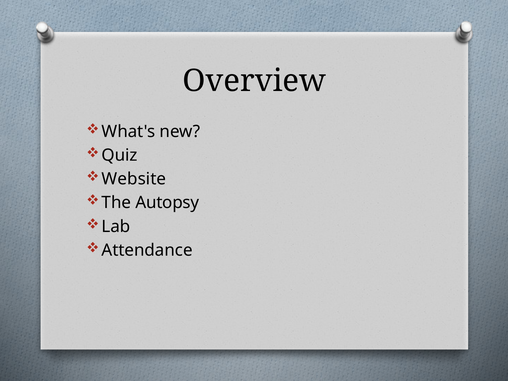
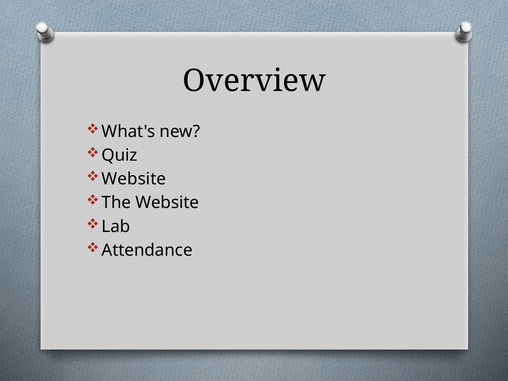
The Autopsy: Autopsy -> Website (167, 203)
